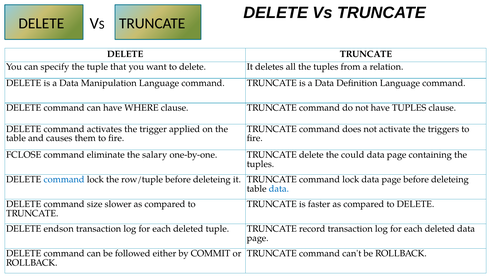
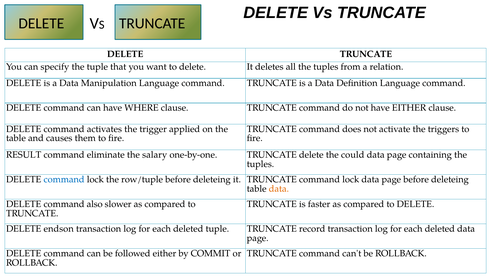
have TUPLES: TUPLES -> EITHER (409, 108)
FCLOSE: FCLOSE -> RESULT (24, 155)
data colour: blue -> orange (279, 189)
size: size -> also (95, 204)
